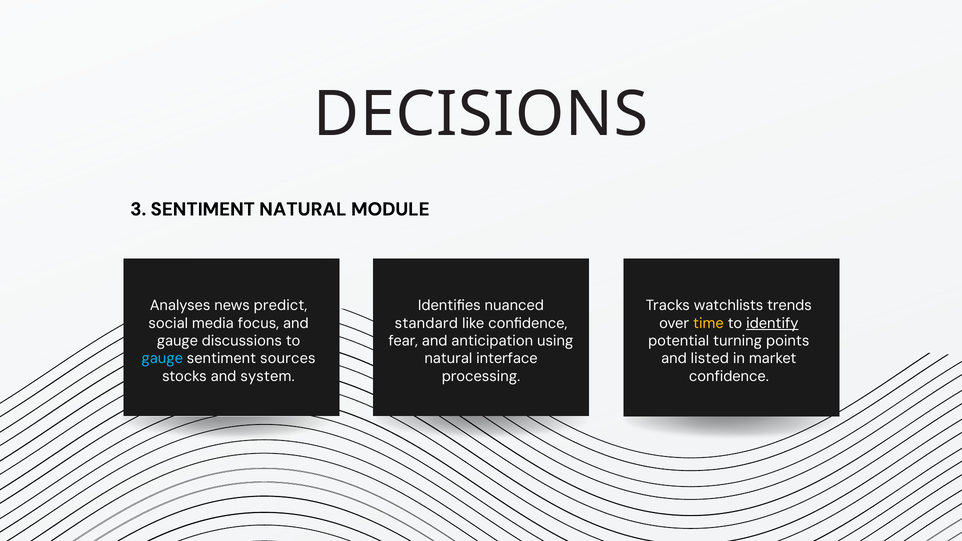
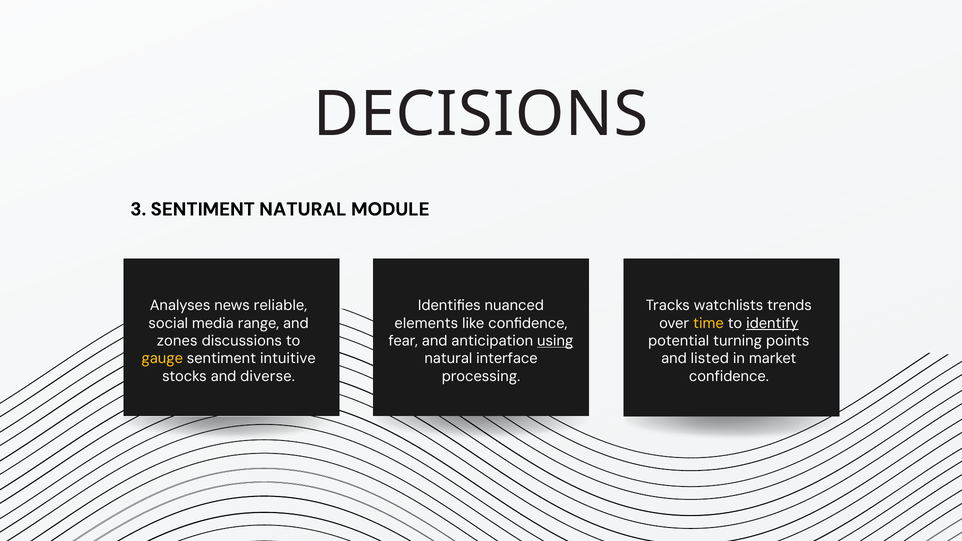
predict: predict -> reliable (280, 306)
focus: focus -> range (258, 323)
standard: standard -> elements (426, 323)
gauge: gauge -> zones (177, 341)
using underline: none -> present (555, 341)
gauge colour: light blue -> yellow (162, 359)
sources: sources -> intuitive (288, 359)
system: system -> diverse (268, 376)
